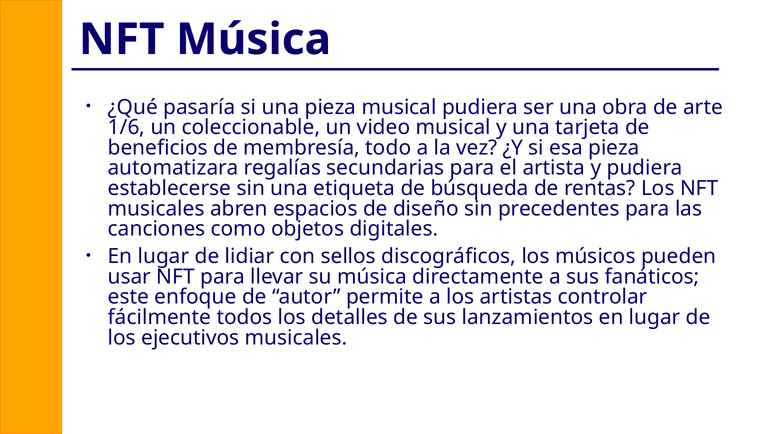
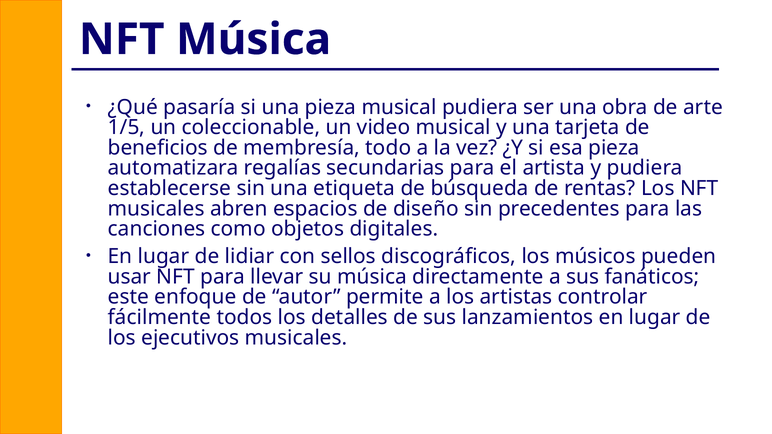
1/6: 1/6 -> 1/5 (126, 128)
